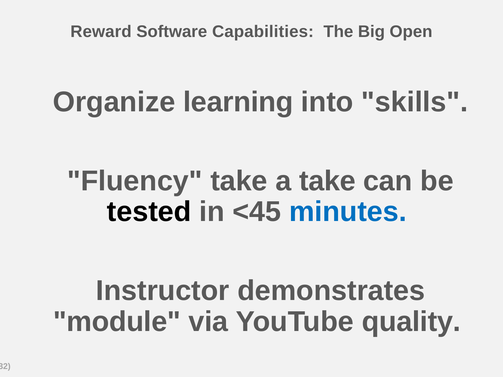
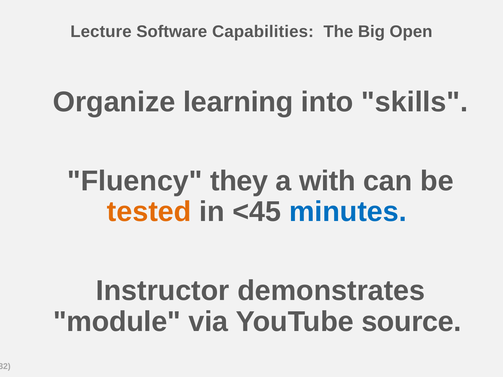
Reward: Reward -> Lecture (101, 32)
Fluency take: take -> they (239, 181)
a take: take -> with (327, 181)
tested colour: black -> orange (149, 212)
quality: quality -> source (411, 322)
